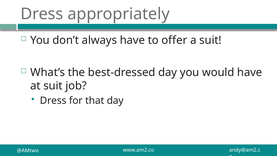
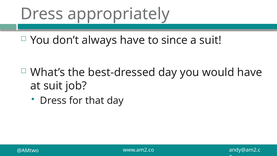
offer: offer -> since (174, 40)
